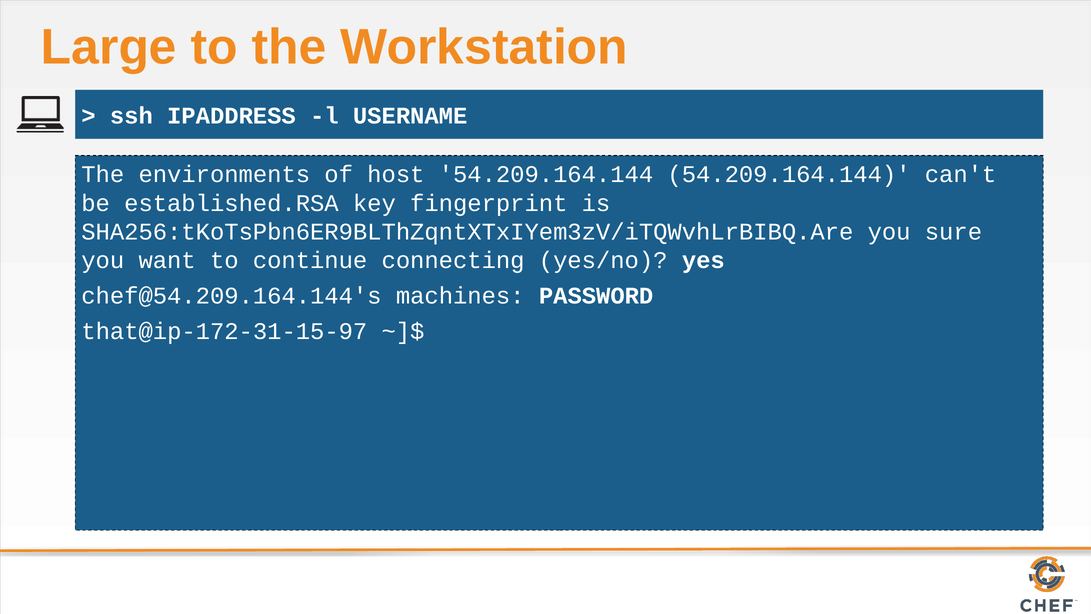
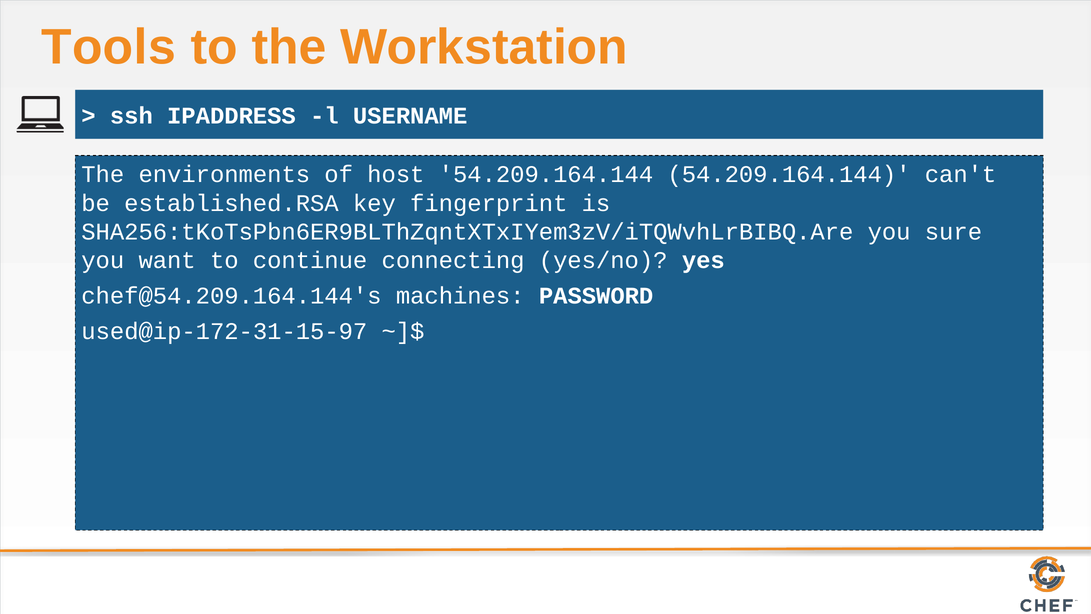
Large: Large -> Tools (109, 47)
that@ip-172-31-15-97: that@ip-172-31-15-97 -> used@ip-172-31-15-97 (224, 331)
